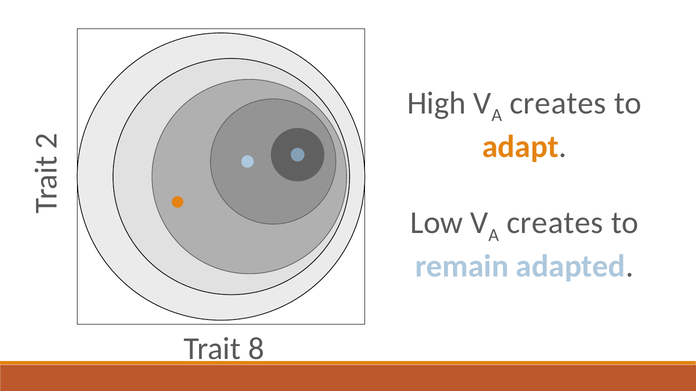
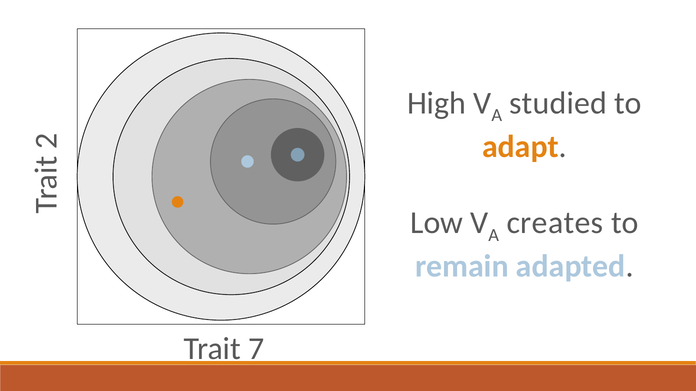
creates: creates -> studied (558, 103)
8: 8 -> 7 (256, 349)
